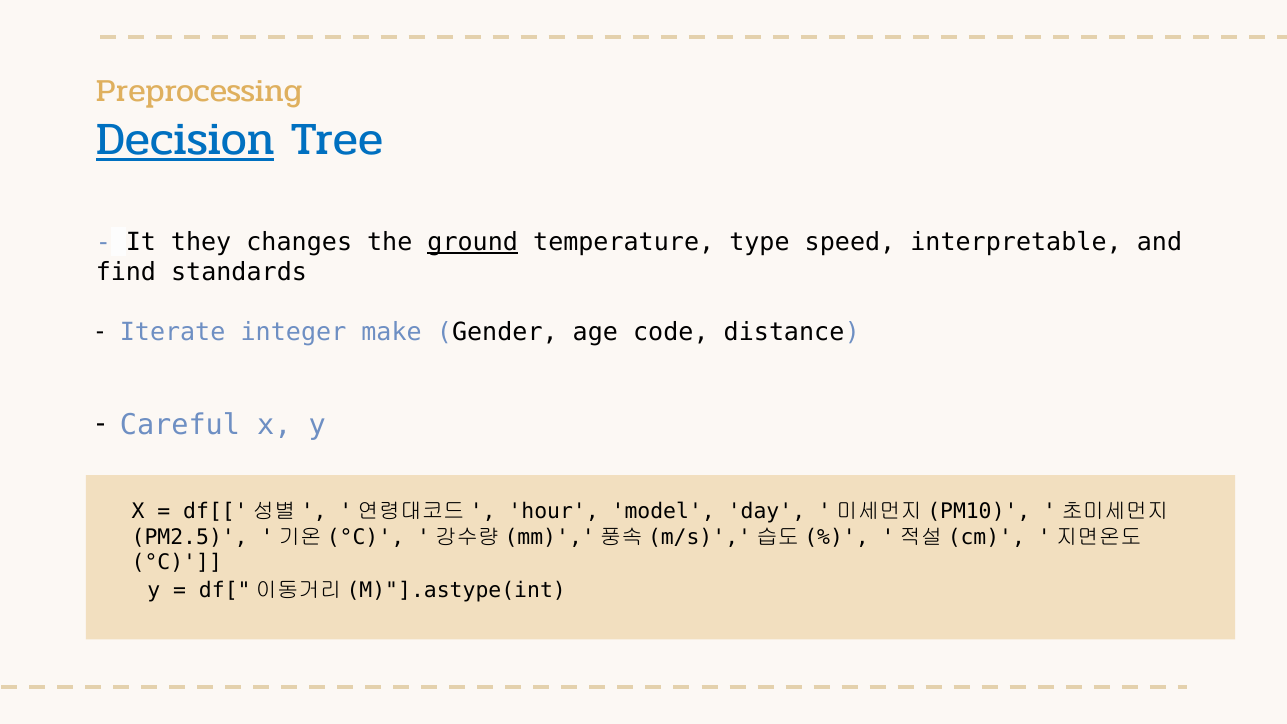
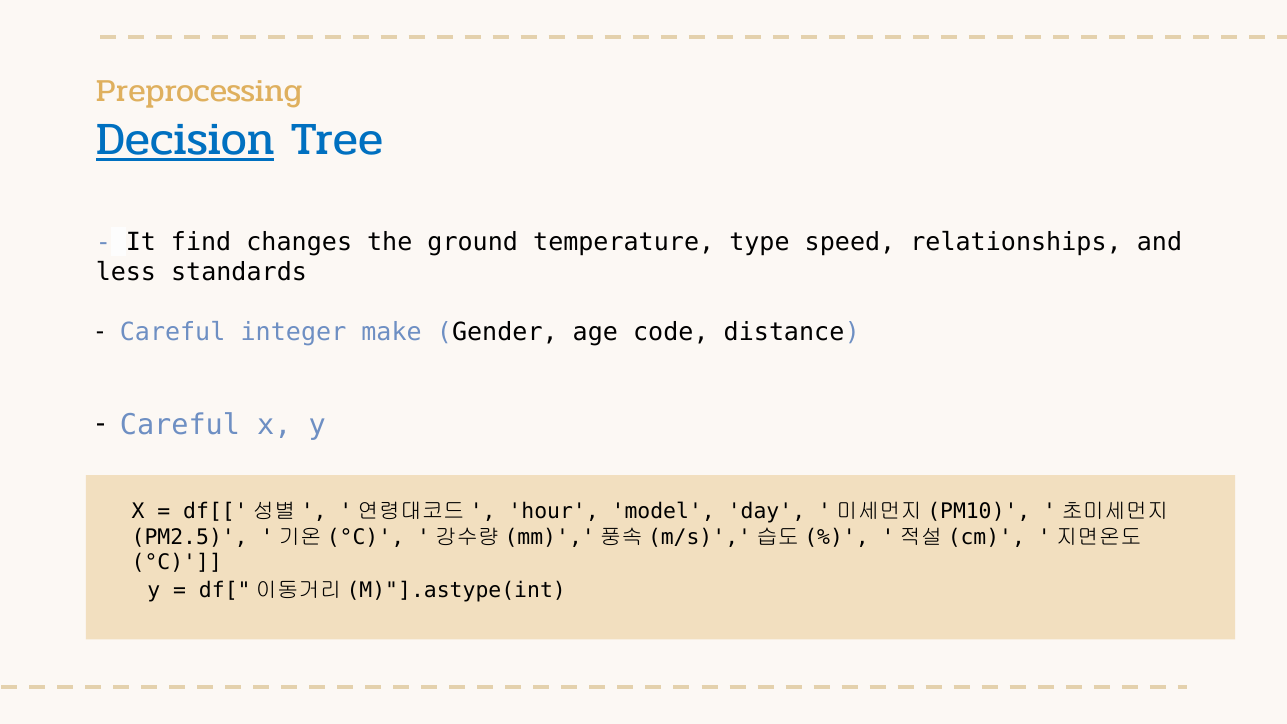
they: they -> find (201, 242)
ground underline: present -> none (473, 242)
interpretable: interpretable -> relationships (1016, 242)
find: find -> less (126, 272)
Iterate: Iterate -> Careful (173, 332)
